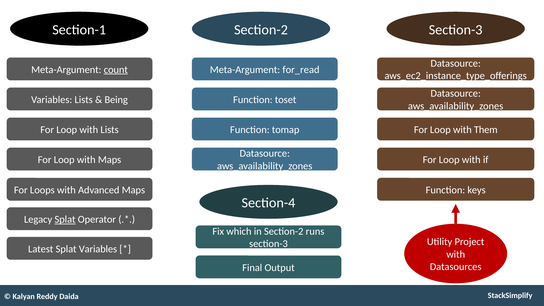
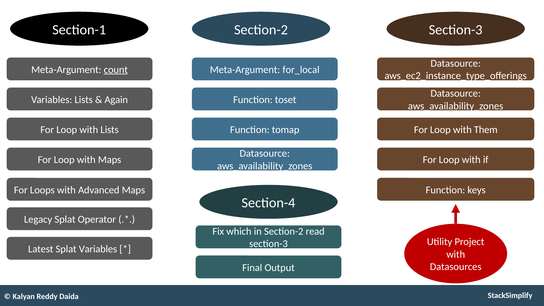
for_read: for_read -> for_local (301, 70)
Being: Being -> Again (116, 100)
Splat underline: present -> none (65, 219)
runs: runs -> read (315, 231)
